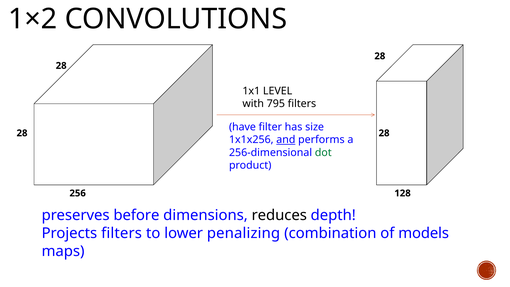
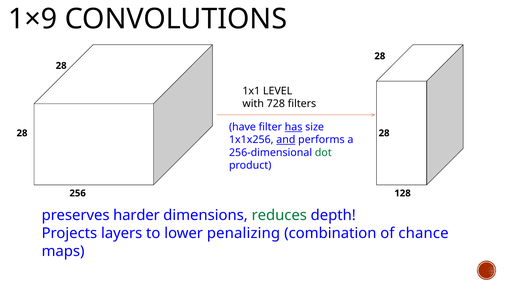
1×2: 1×2 -> 1×9 (33, 19)
795: 795 -> 728 (276, 104)
has underline: none -> present (294, 127)
before: before -> harder (136, 215)
reduces colour: black -> green (279, 215)
Projects filters: filters -> layers (122, 233)
models: models -> chance (423, 233)
